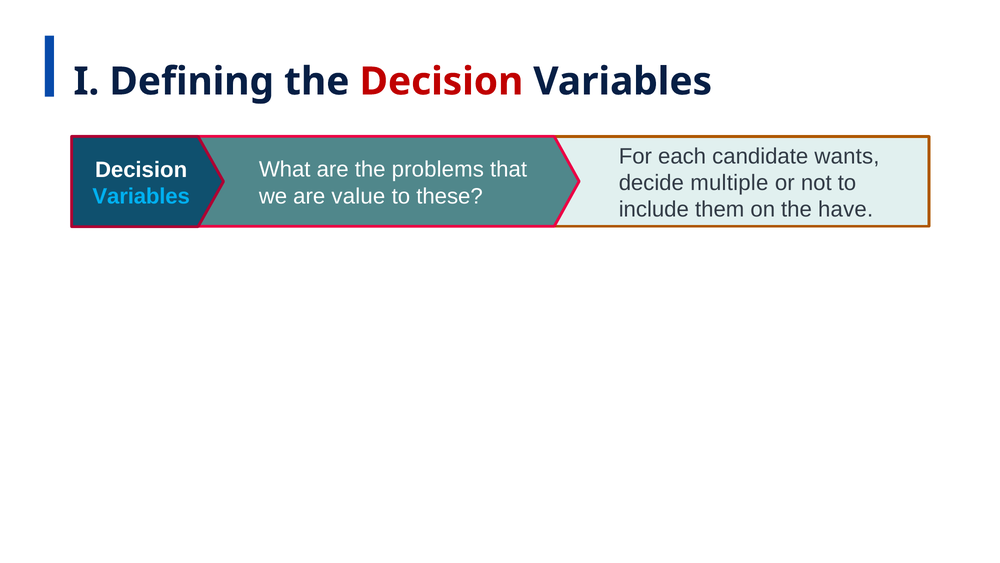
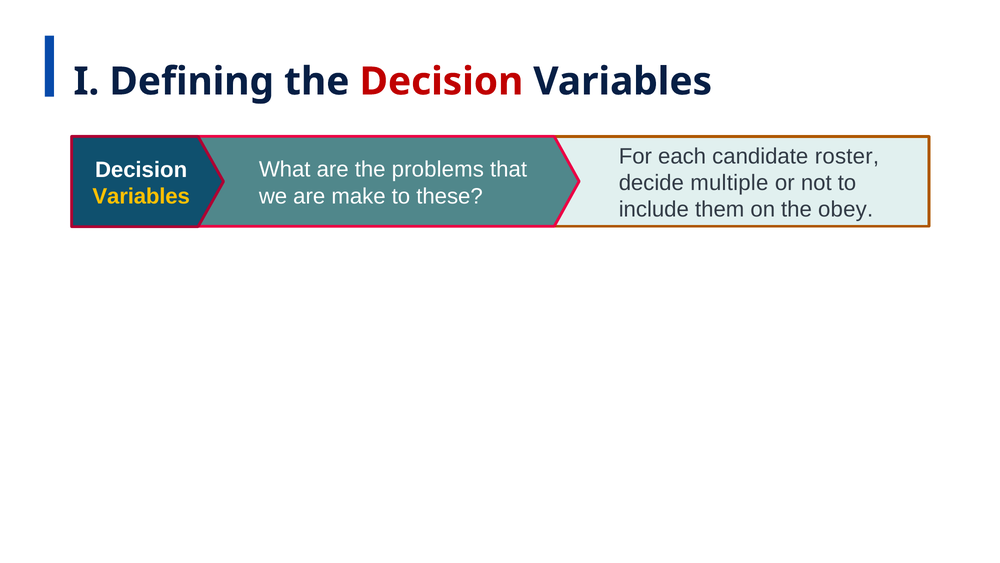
wants: wants -> roster (847, 156)
value: value -> make (359, 196)
Variables colour: light blue -> yellow (141, 196)
have: have -> obey (846, 209)
